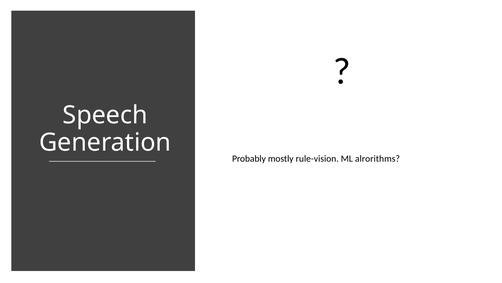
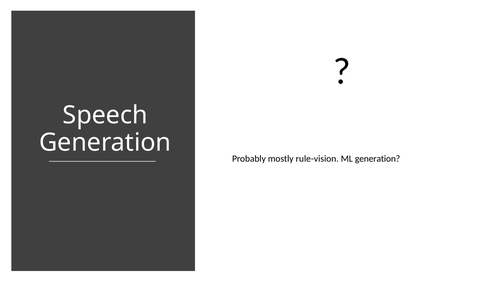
ML alrorithms: alrorithms -> generation (378, 158)
